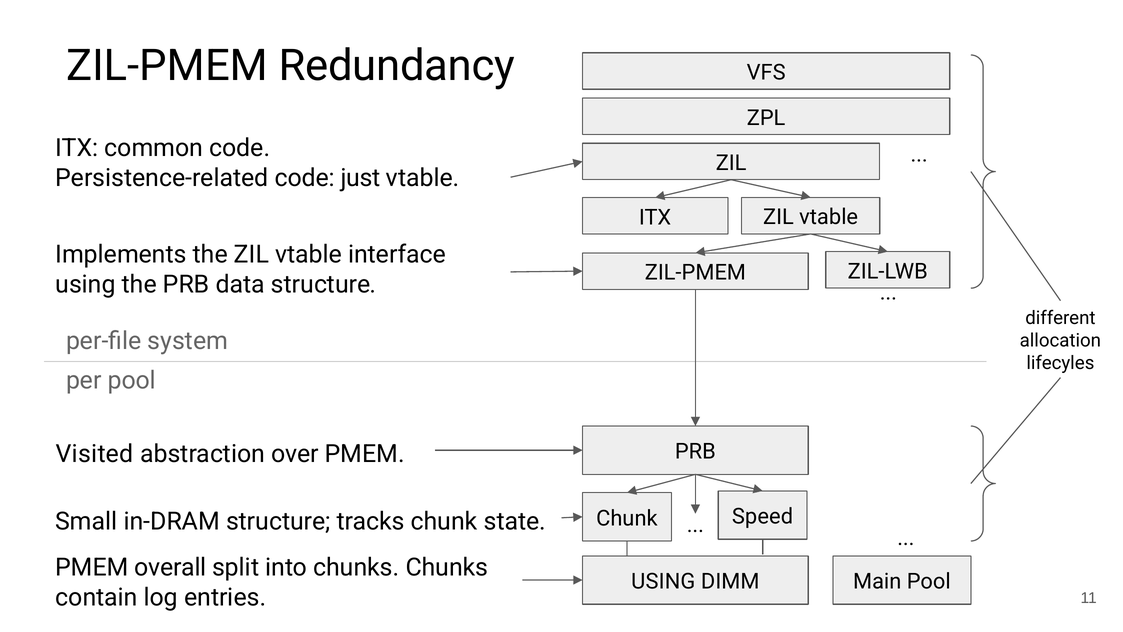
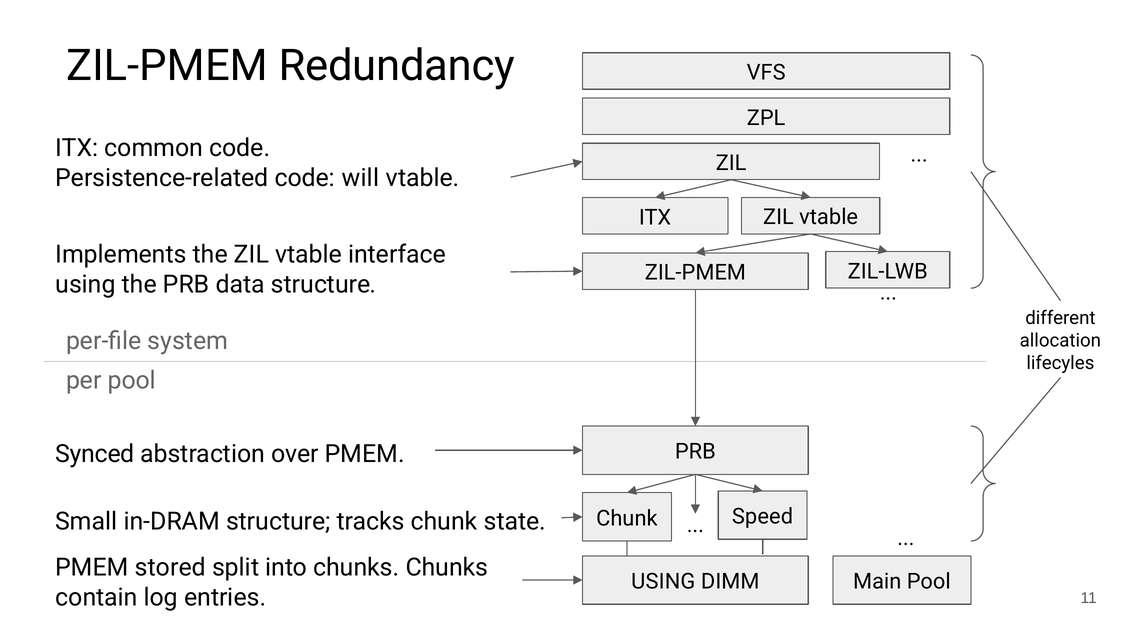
just: just -> will (360, 178)
Visited: Visited -> Synced (95, 454)
overall: overall -> stored (170, 567)
